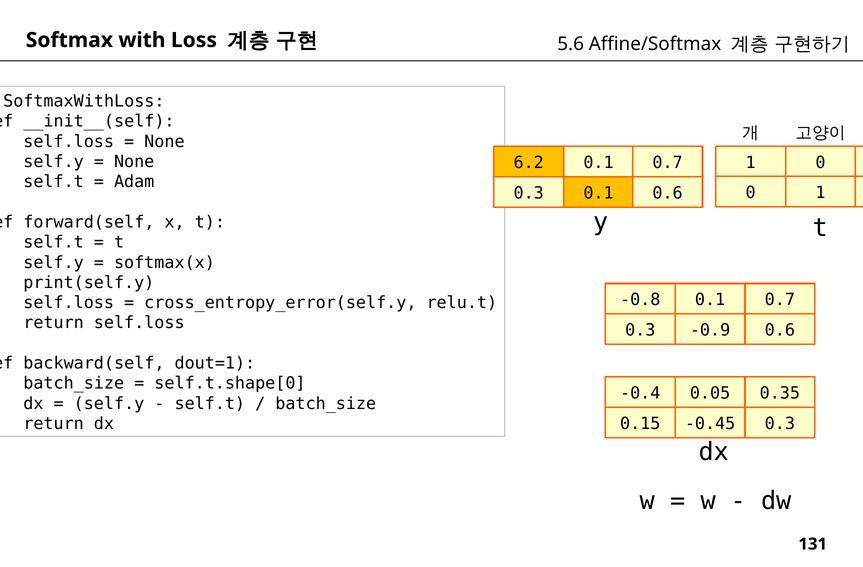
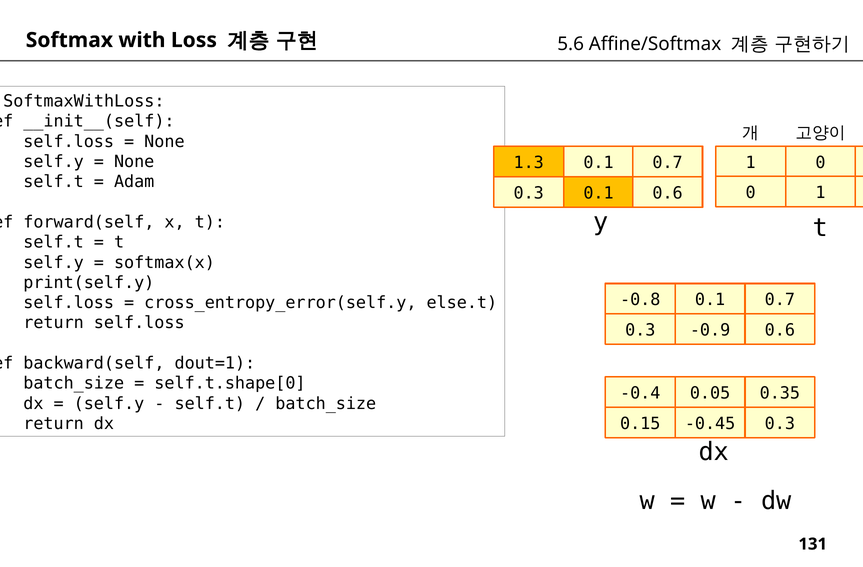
6.2: 6.2 -> 1.3 (529, 162)
relu.t: relu.t -> else.t (462, 303)
